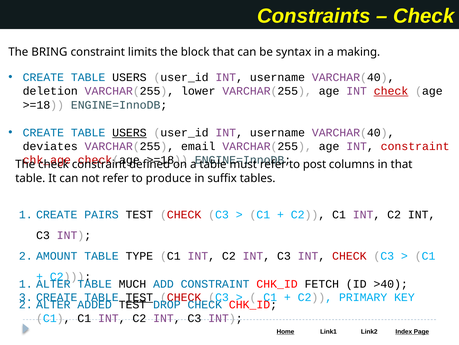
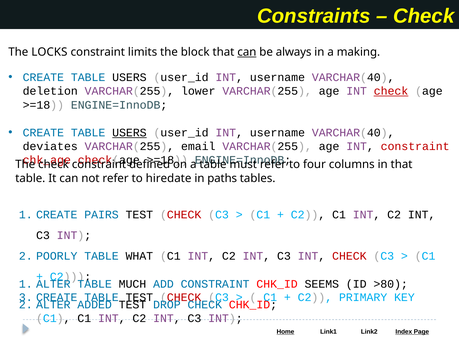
BRING: BRING -> LOCKS (49, 52)
can underline: none -> present (247, 52)
syntax: syntax -> always (294, 52)
post: post -> four (314, 164)
produce: produce -> hiredate (169, 178)
suffix: suffix -> paths (222, 178)
AMOUNT: AMOUNT -> POORLY (57, 256)
TYPE: TYPE -> WHAT (139, 256)
FETCH: FETCH -> SEEMS (322, 283)
>40: >40 -> >80 (391, 283)
TEST underline: present -> none (139, 297)
